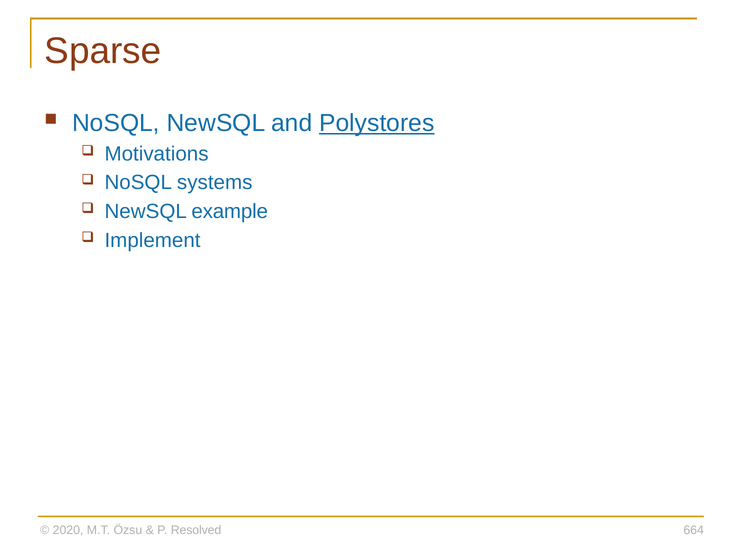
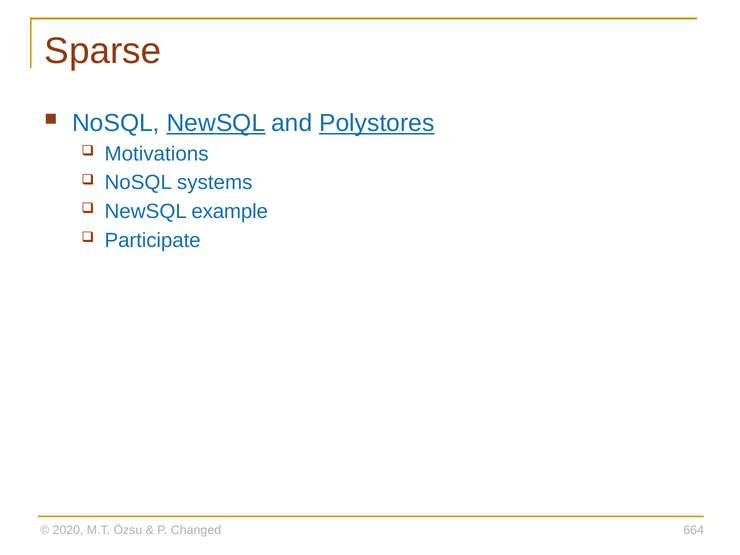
NewSQL underline: none -> present (216, 123)
Implement: Implement -> Participate (153, 240)
Resolved: Resolved -> Changed (196, 530)
